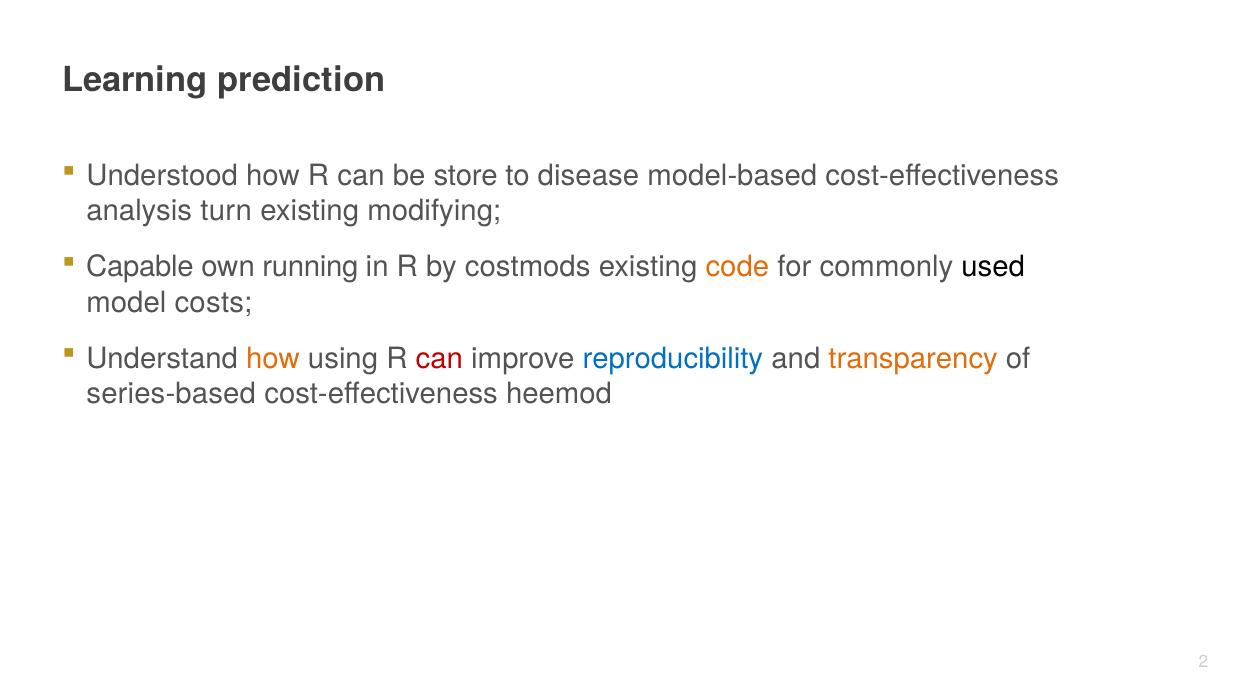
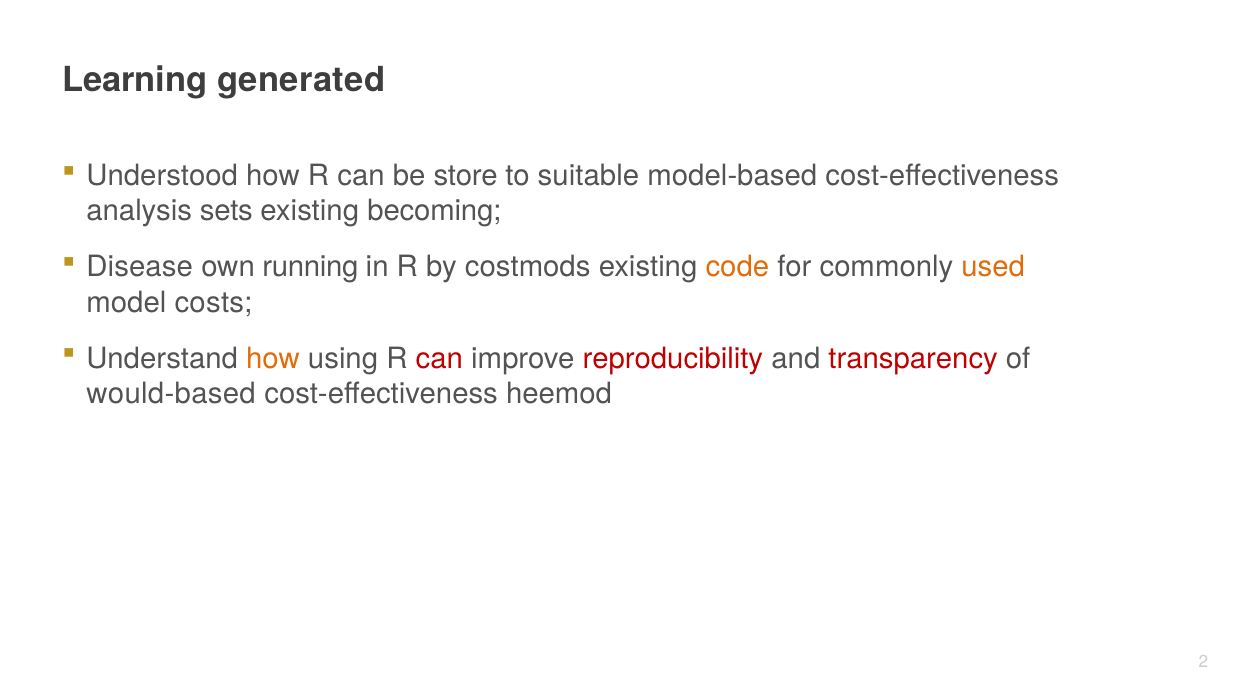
prediction: prediction -> generated (301, 80)
disease: disease -> suitable (588, 176)
turn: turn -> sets (226, 211)
modifying: modifying -> becoming (434, 211)
Capable: Capable -> Disease (140, 267)
used colour: black -> orange (993, 267)
reproducibility colour: blue -> red (673, 358)
transparency colour: orange -> red (913, 358)
series-based: series-based -> would-based (171, 393)
